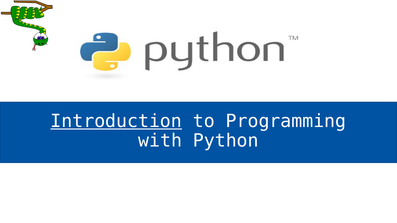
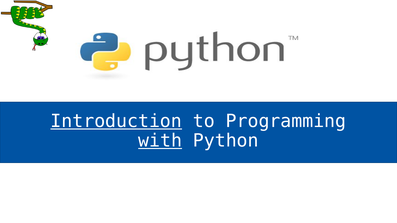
with underline: none -> present (160, 141)
